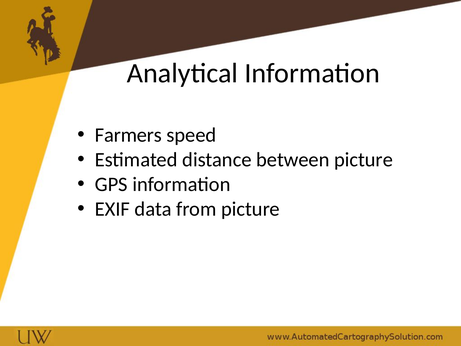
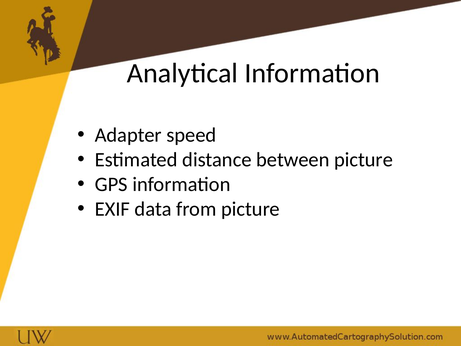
Farmers: Farmers -> Adapter (128, 135)
